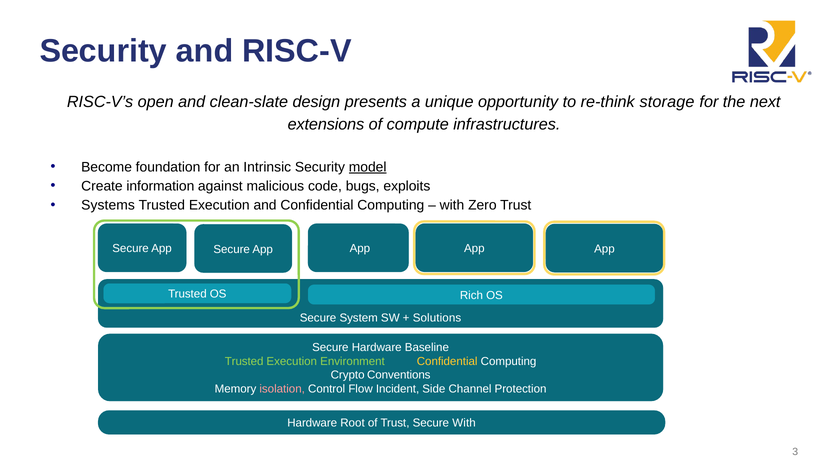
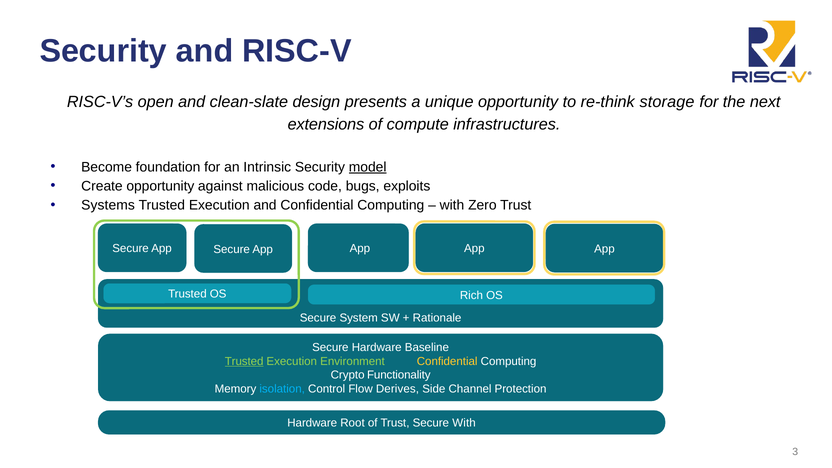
Create information: information -> opportunity (160, 186)
Solutions: Solutions -> Rationale (437, 318)
Trusted underline: none -> present (244, 361)
Conventions: Conventions -> Functionality (399, 375)
isolation colour: pink -> light blue (282, 389)
Incident: Incident -> Derives (397, 389)
